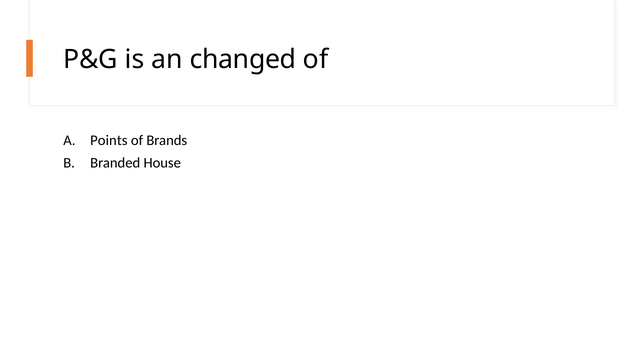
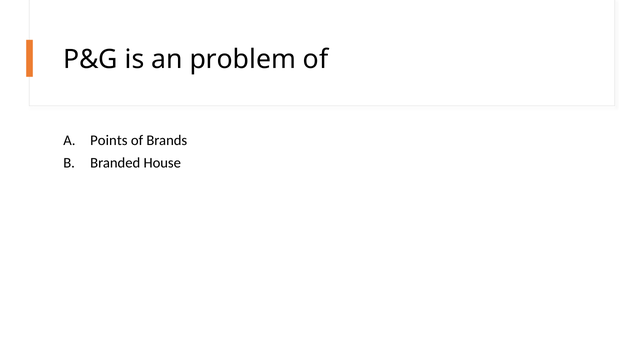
changed: changed -> problem (243, 59)
